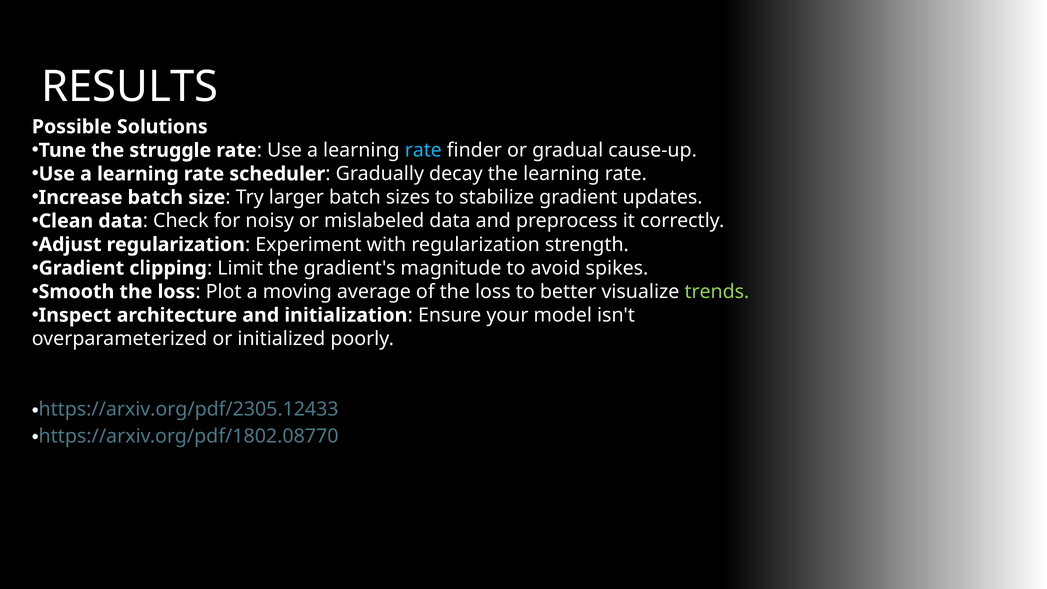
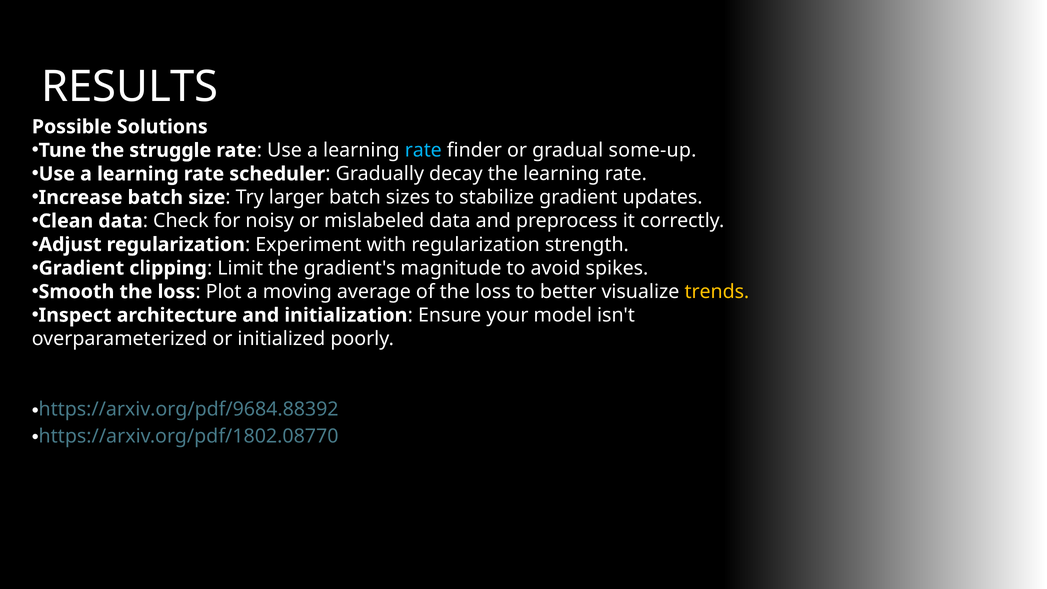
cause-up: cause-up -> some-up (652, 150)
trends colour: light green -> yellow (717, 292)
https://arxiv.org/pdf/2305.12433: https://arxiv.org/pdf/2305.12433 -> https://arxiv.org/pdf/9684.88392 (189, 409)
